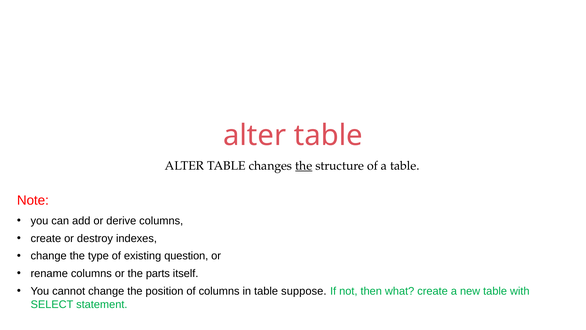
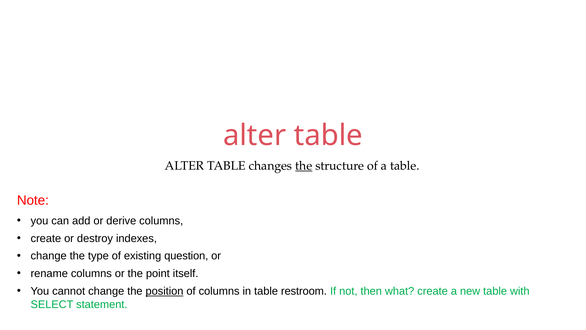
parts: parts -> point (158, 273)
position underline: none -> present (164, 291)
suppose: suppose -> restroom (304, 291)
